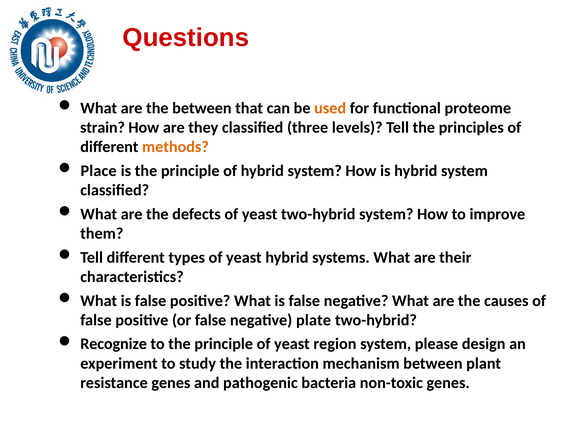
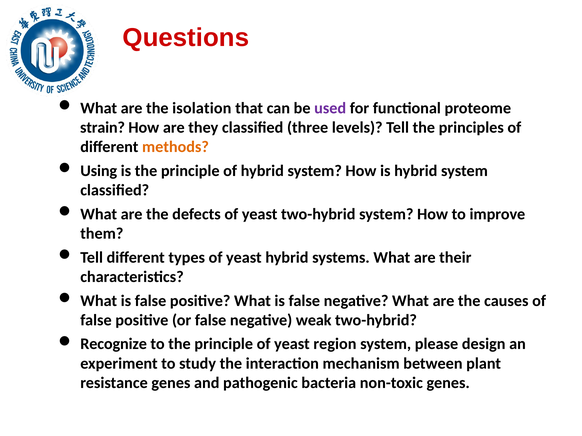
the between: between -> isolation (202, 108)
used colour: orange -> purple (330, 108)
Place: Place -> Using (99, 171)
plate: plate -> weak (314, 320)
